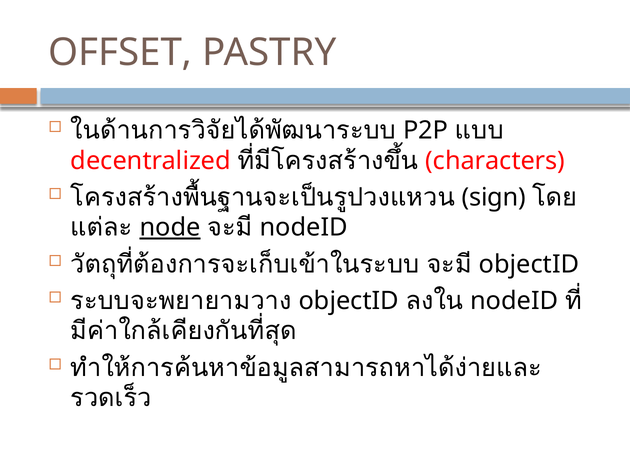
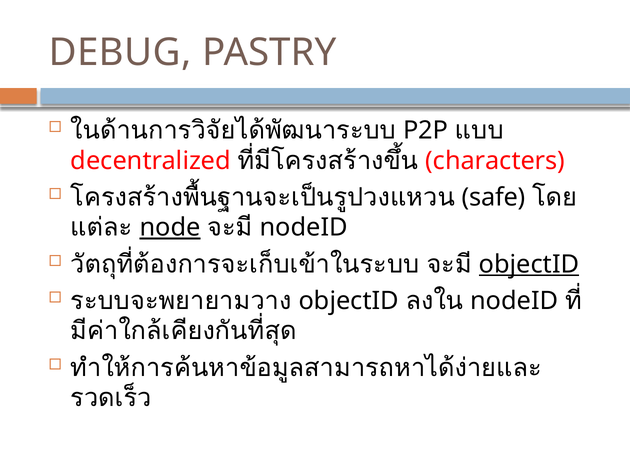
OFFSET: OFFSET -> DEBUG (120, 53)
sign: sign -> safe (494, 197)
objectID underline: none -> present (529, 264)
